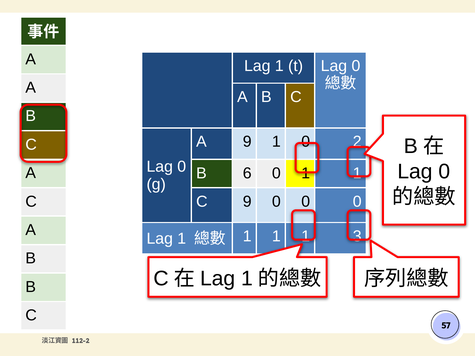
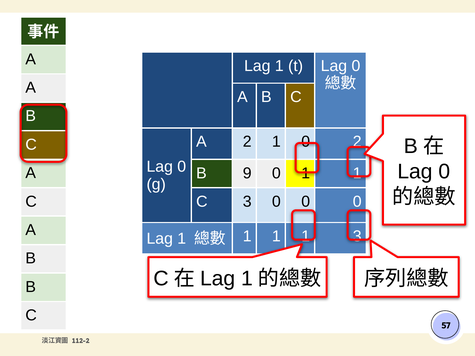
A 9: 9 -> 2 (247, 142)
6: 6 -> 9 (247, 173)
C 9: 9 -> 3 (247, 202)
